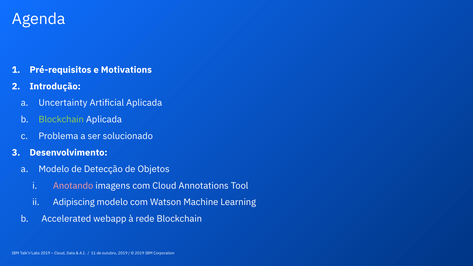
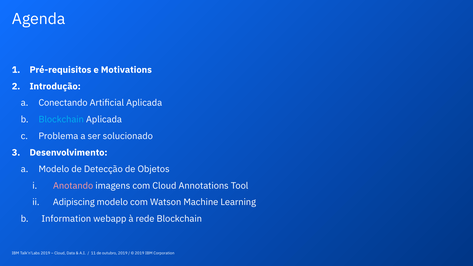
Uncertainty: Uncertainty -> Conectando (63, 103)
Blockchain colour: light green -> light blue (61, 119)
Accelerated: Accelerated -> Information (66, 219)
